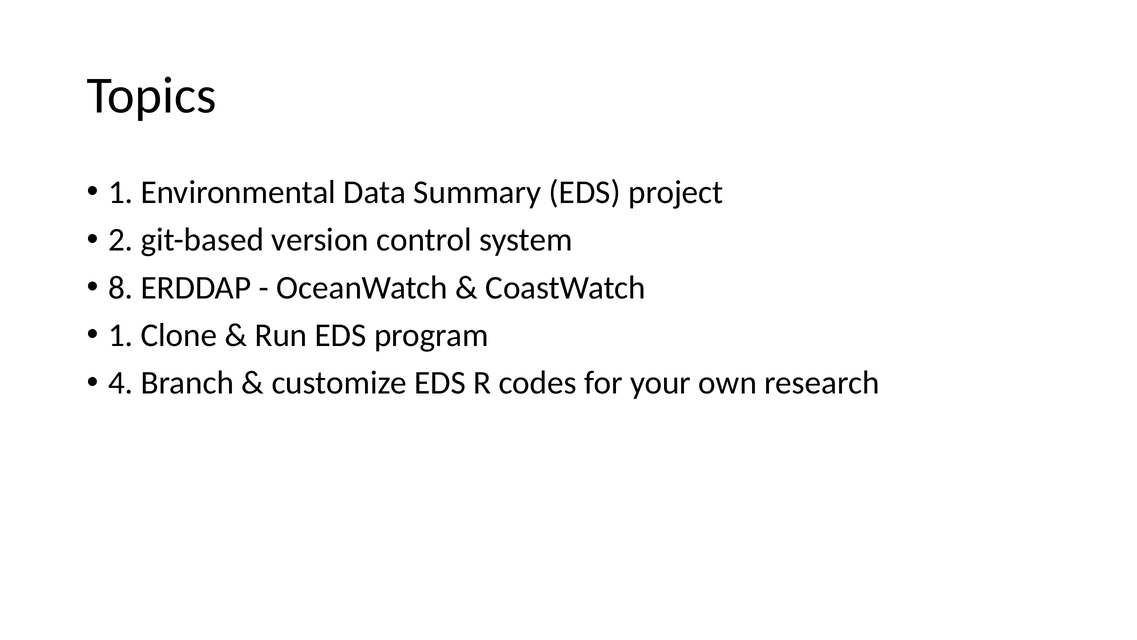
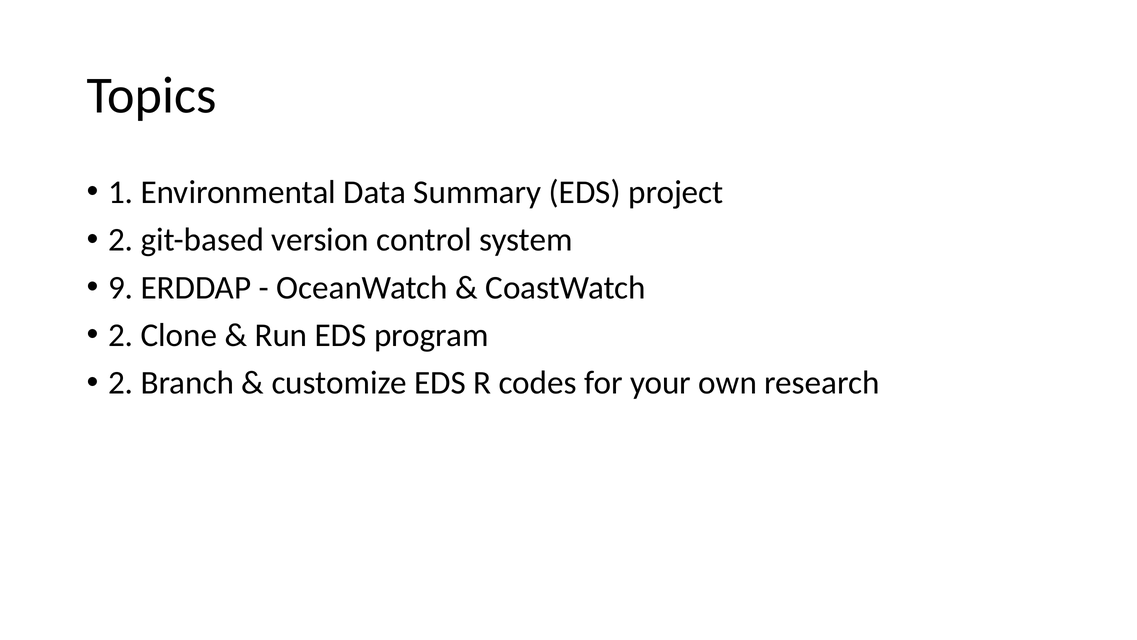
8: 8 -> 9 (121, 287)
1: 1 -> 2 (121, 335)
4: 4 -> 2 (121, 383)
